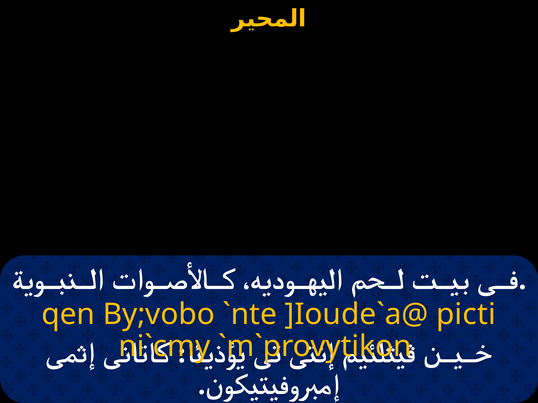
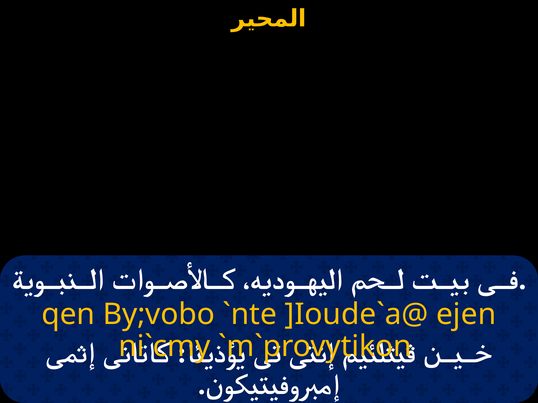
picti: picti -> ejen (466, 315)
